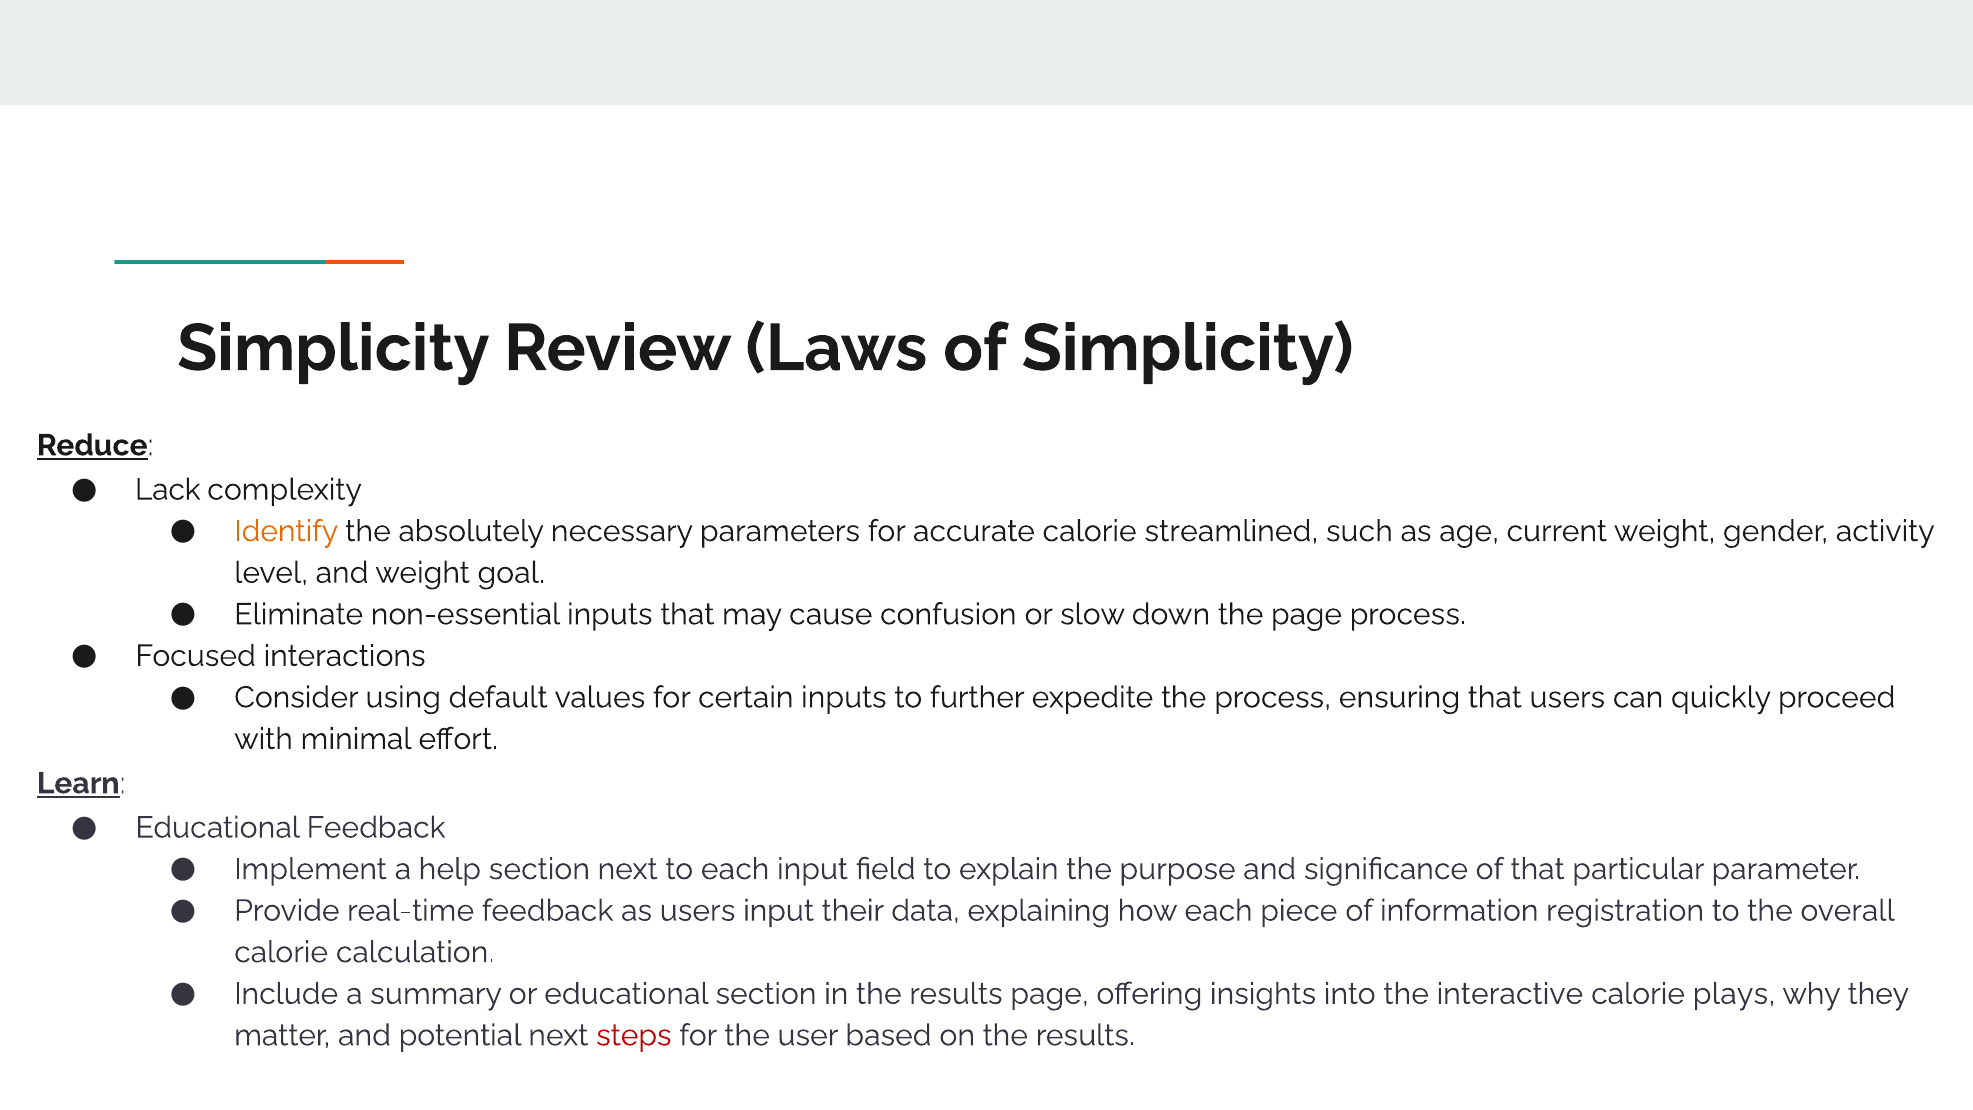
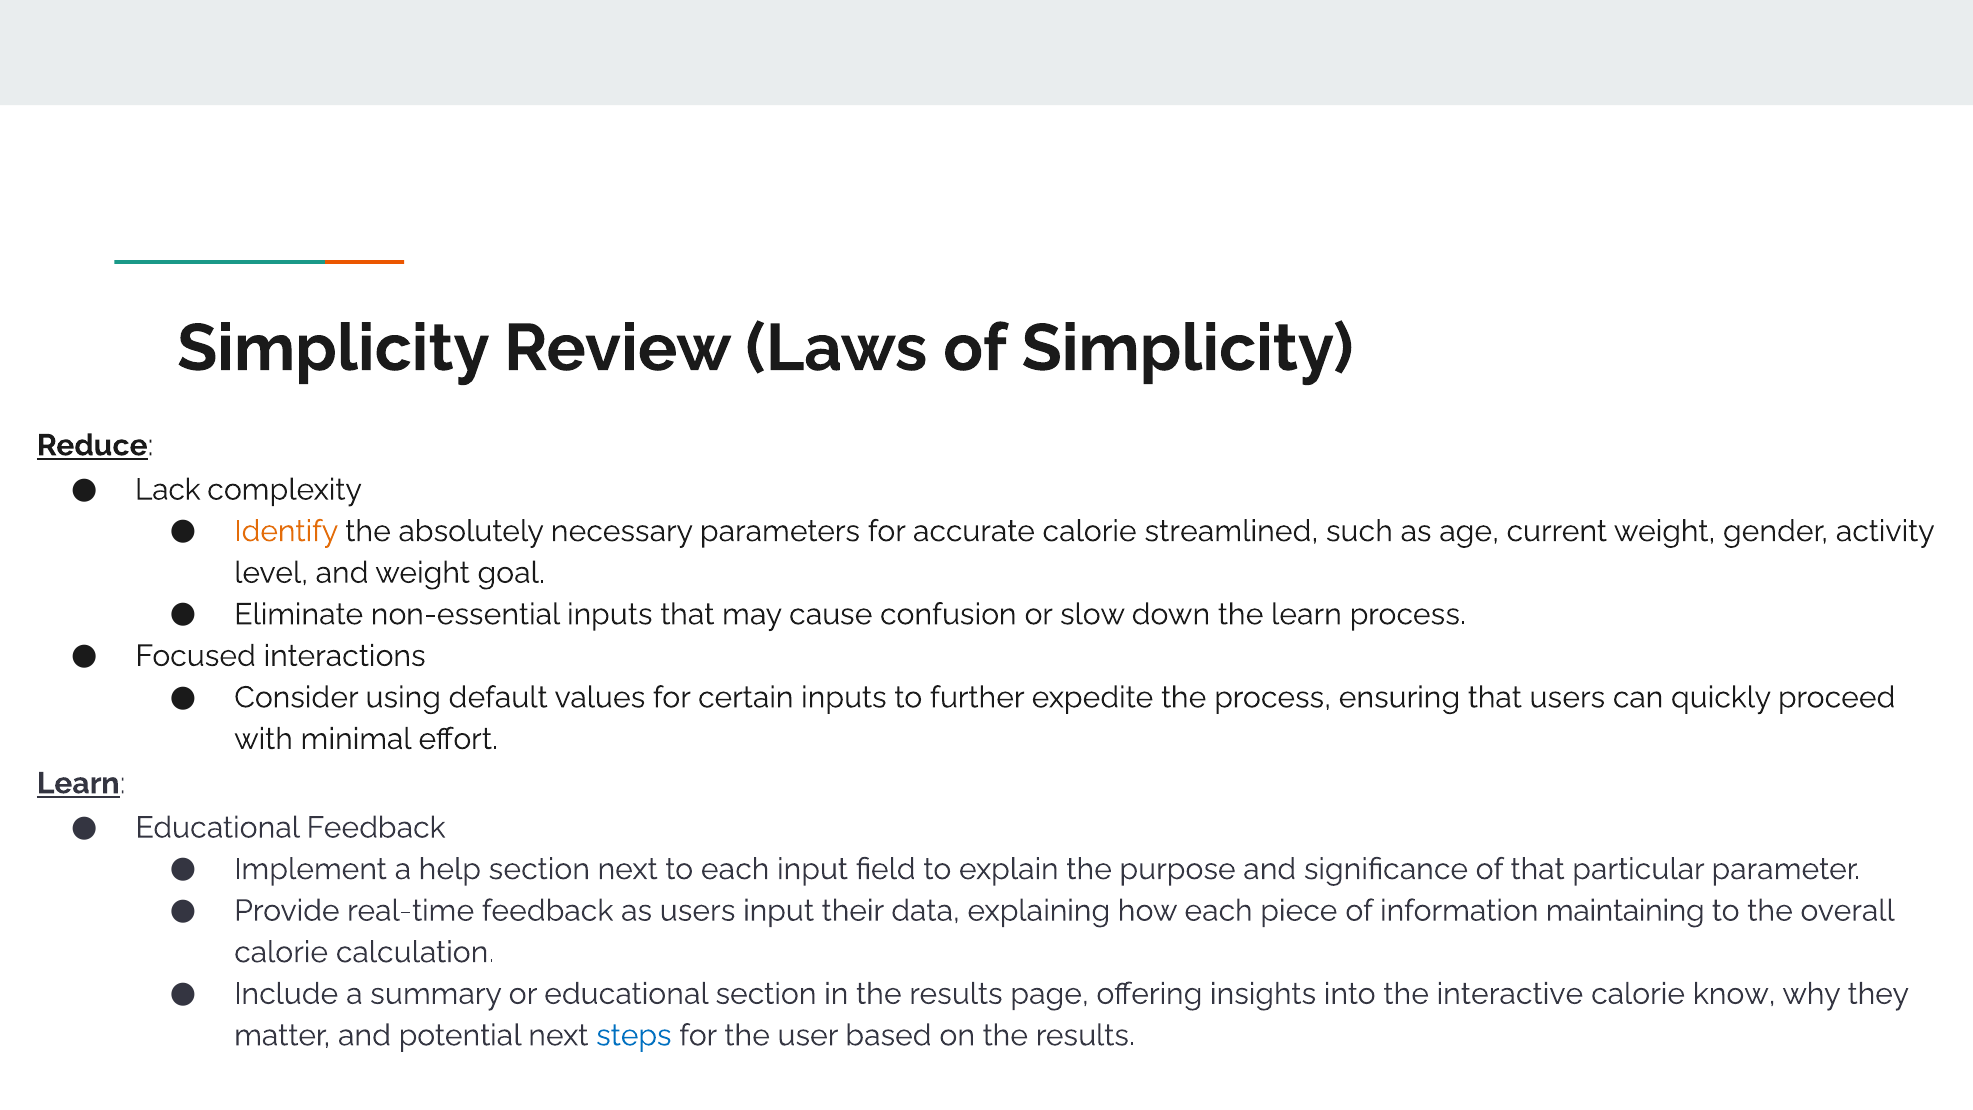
the page: page -> learn (1306, 614)
registration: registration -> maintaining (1625, 911)
plays: plays -> know (1734, 994)
steps colour: red -> blue (634, 1035)
